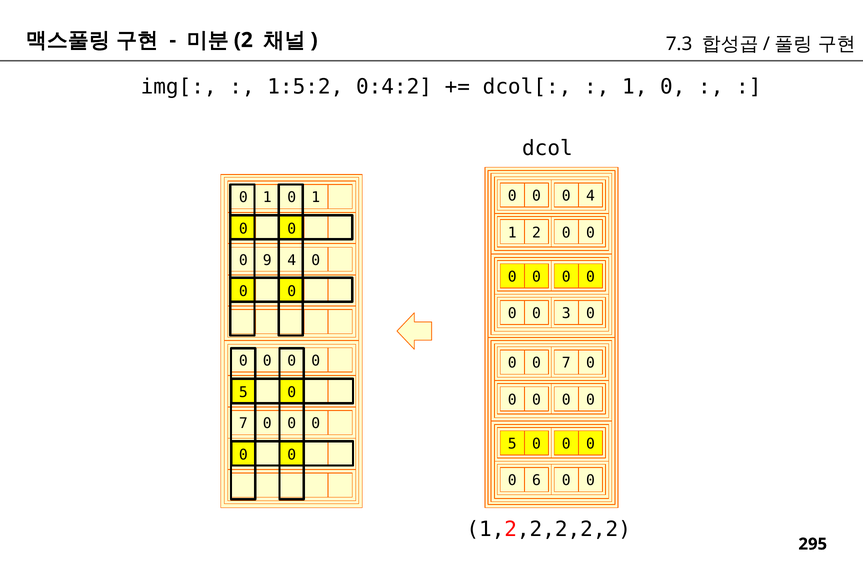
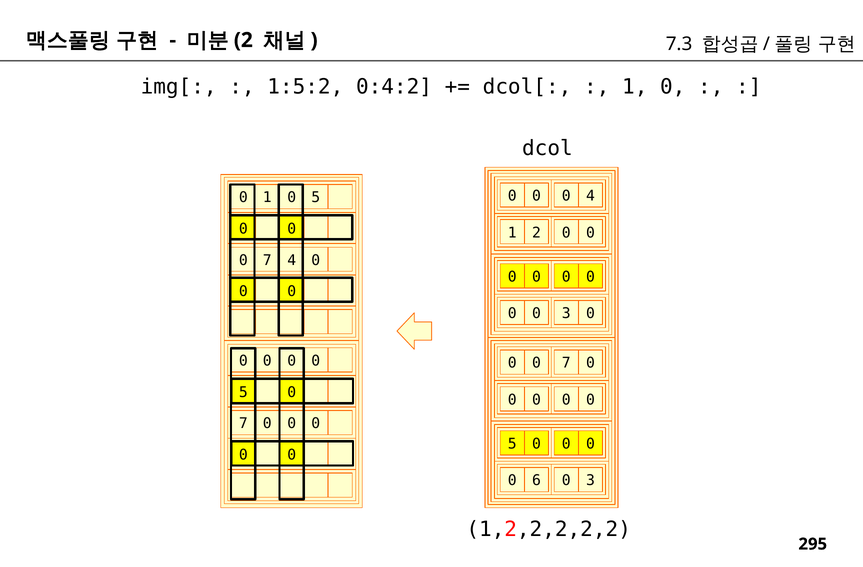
1 0 1: 1 -> 5 (316, 198)
9: 9 -> 7 (267, 260)
6 0 0: 0 -> 3 (590, 480)
